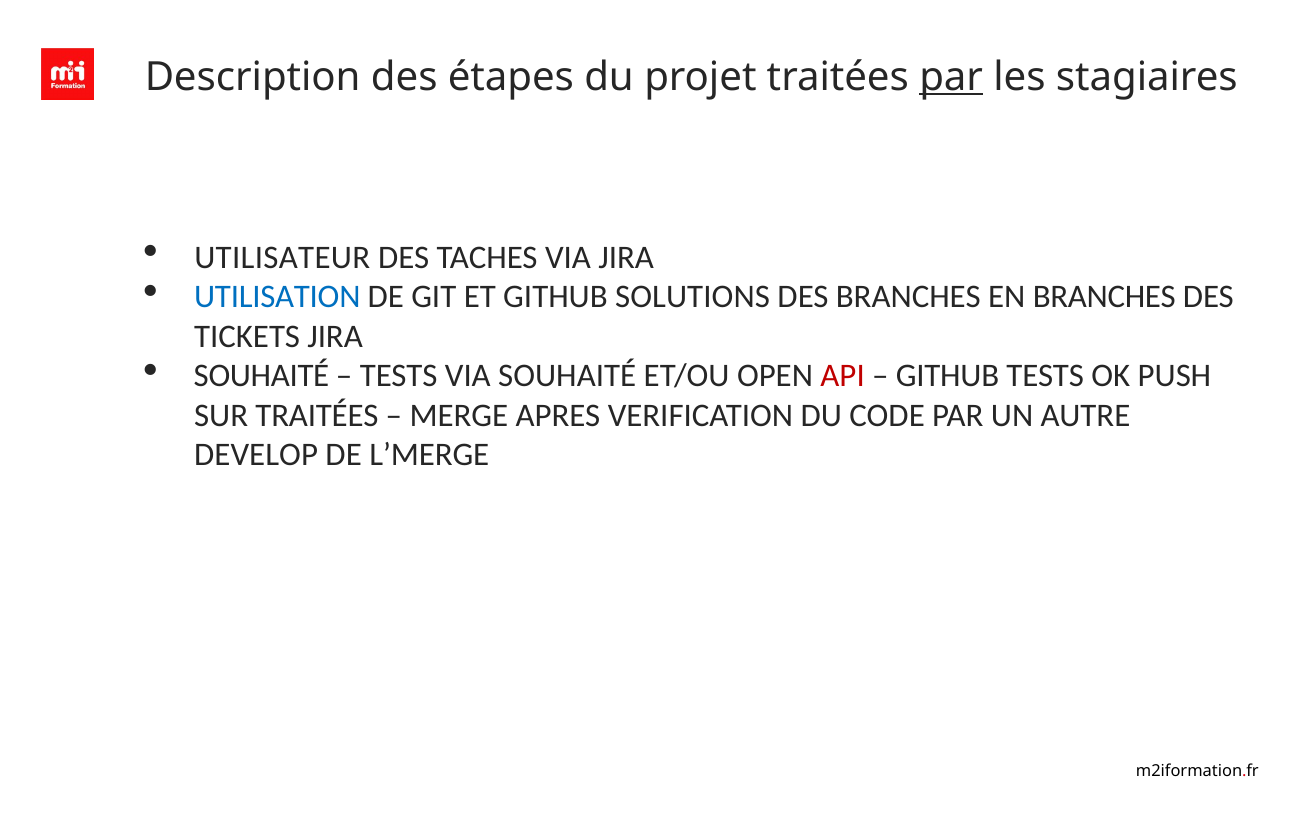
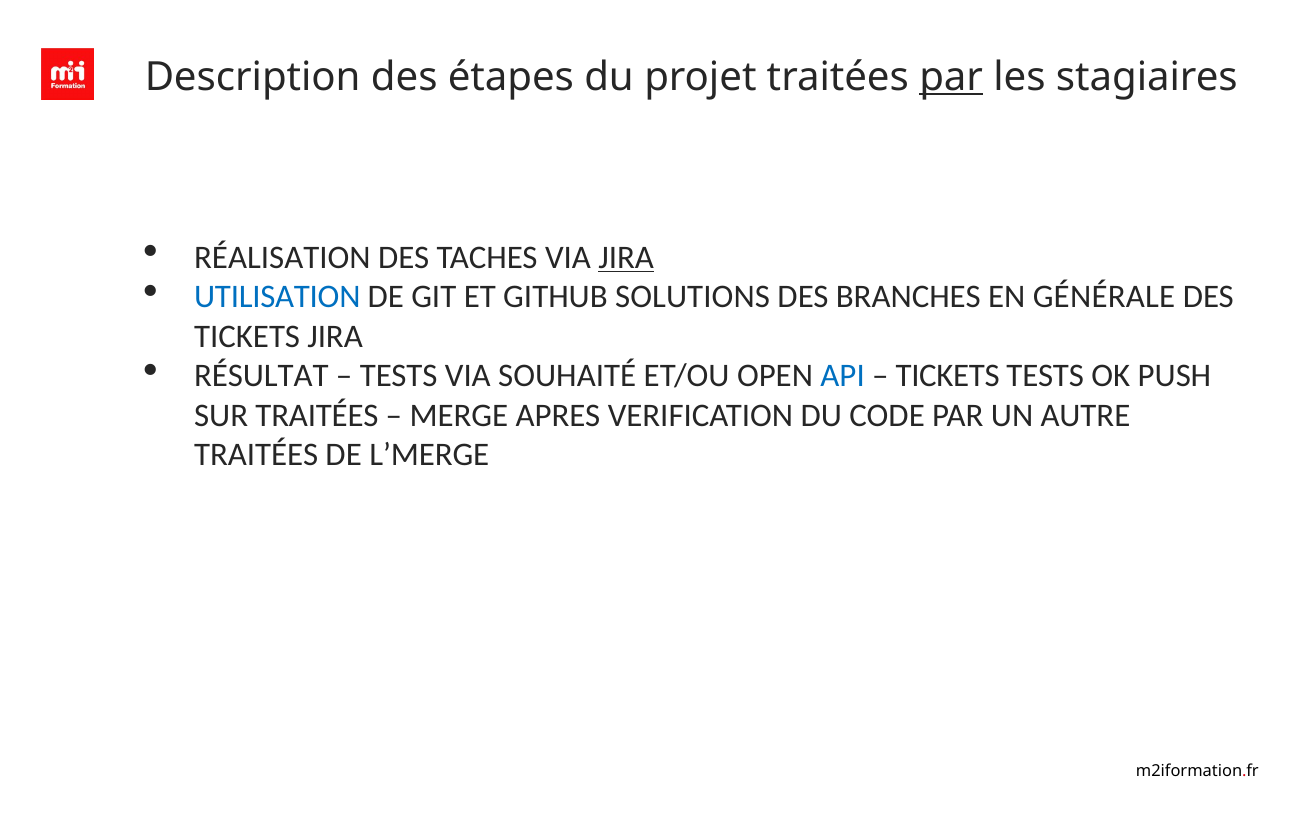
UTILISATEUR: UTILISATEUR -> RÉALISATION (282, 258)
JIRA underline: none -> present (626, 258)
EN BRANCHES: BRANCHES -> GÉNÉRALE (1104, 297)
SOUHAITÉ: SOUHAITÉ -> RÉSULTAT (261, 376)
API colour: red -> blue (843, 376)
GITHUB: GITHUB -> TICKETS (948, 376)
DEVELOP: DEVELOP -> TRAITÉES (256, 455)
